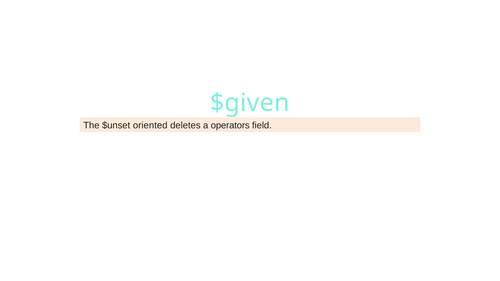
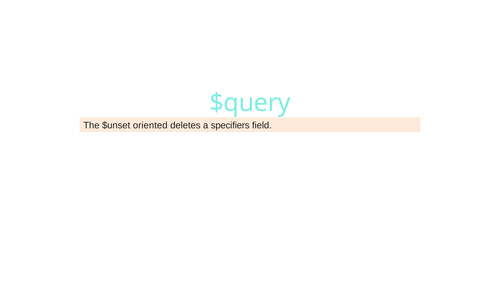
$given: $given -> $query (250, 103)
operators: operators -> specifiers (230, 126)
